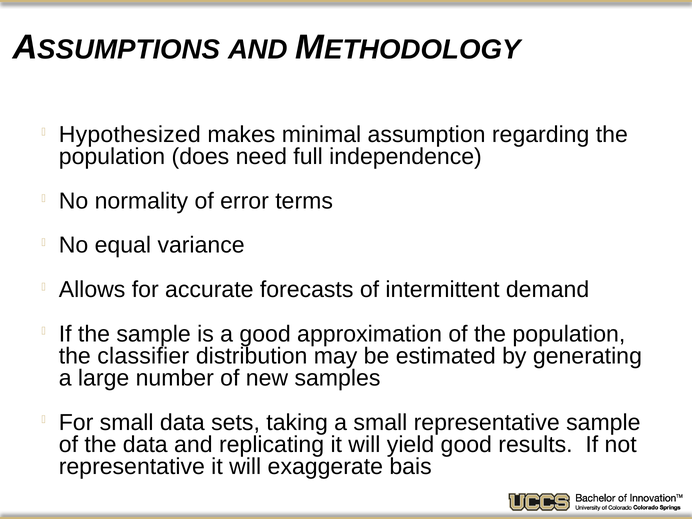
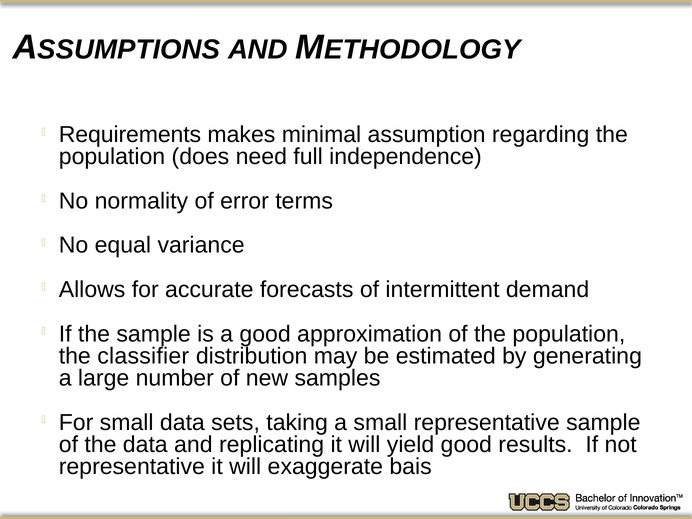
Hypothesized: Hypothesized -> Requirements (130, 135)
